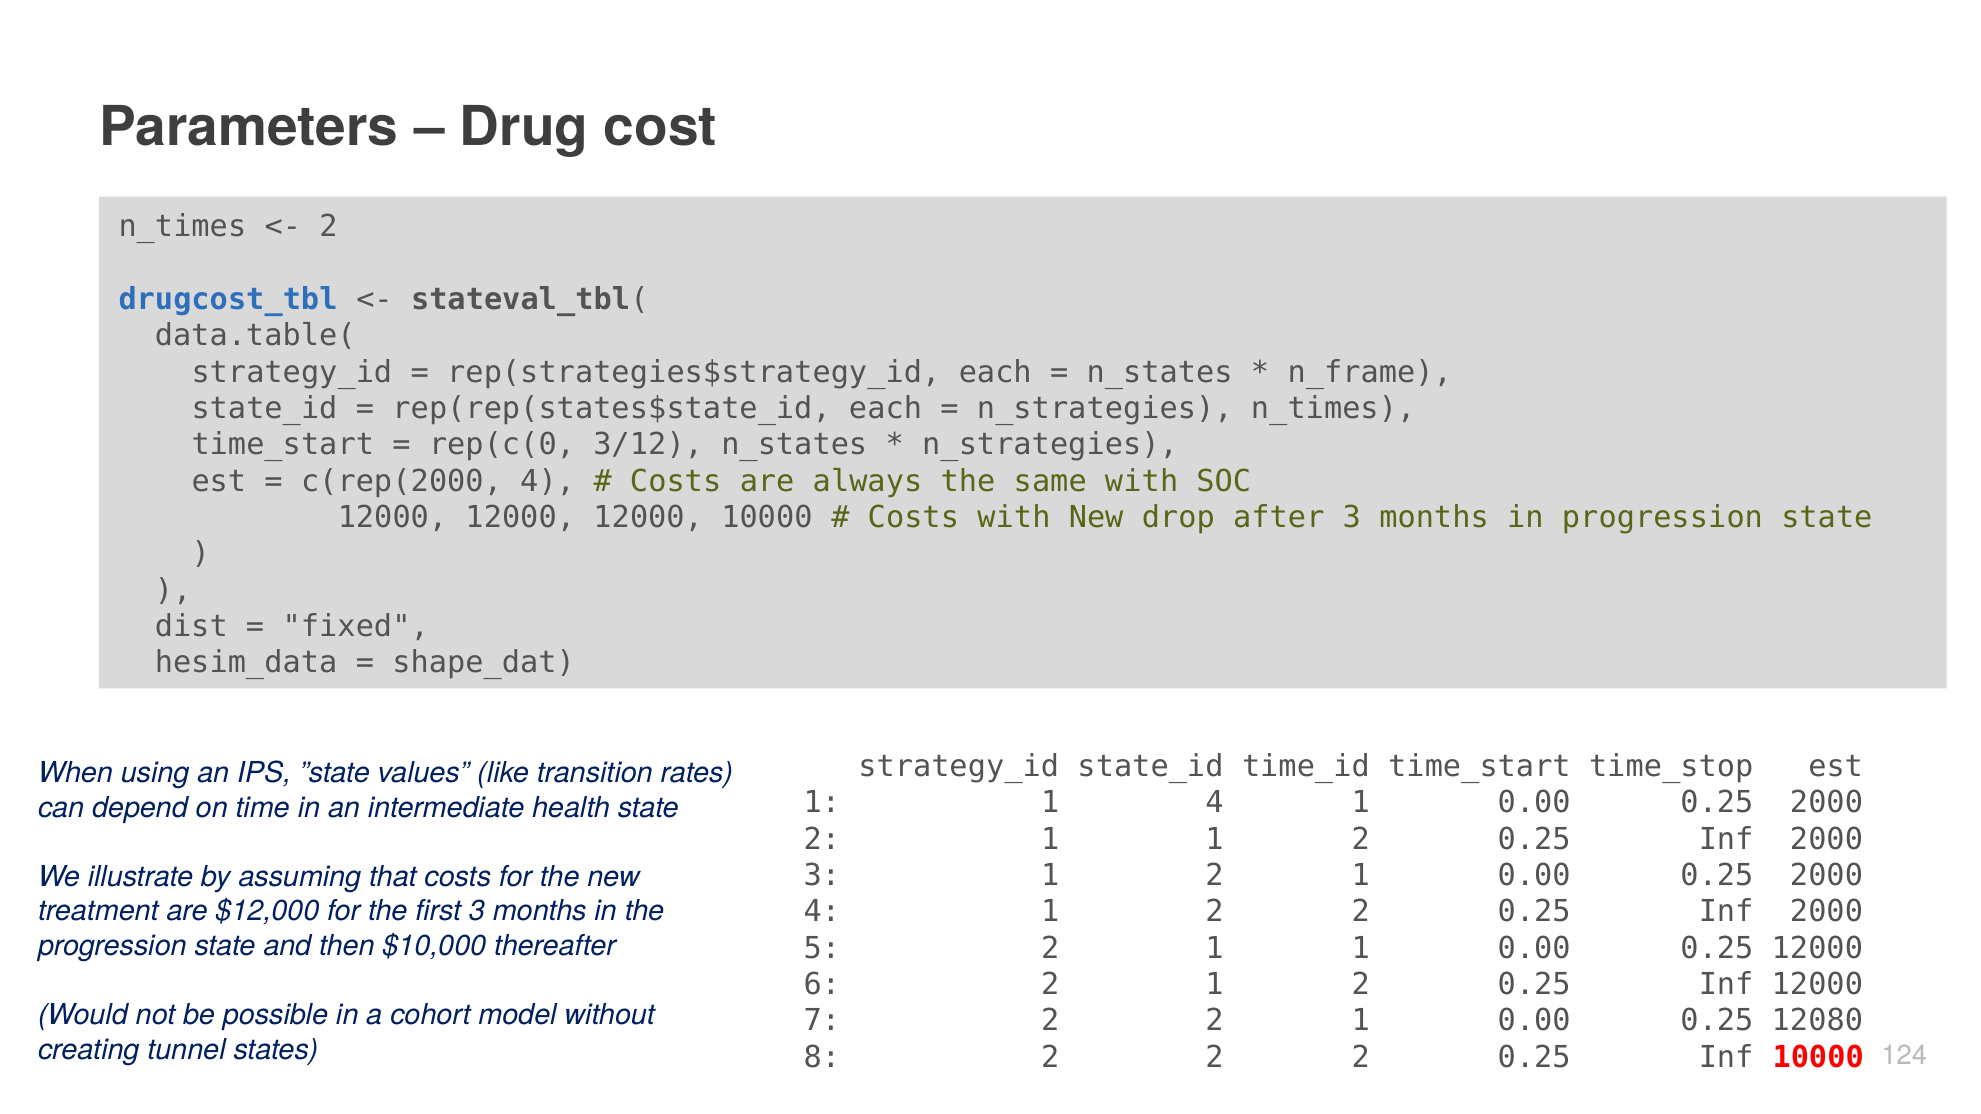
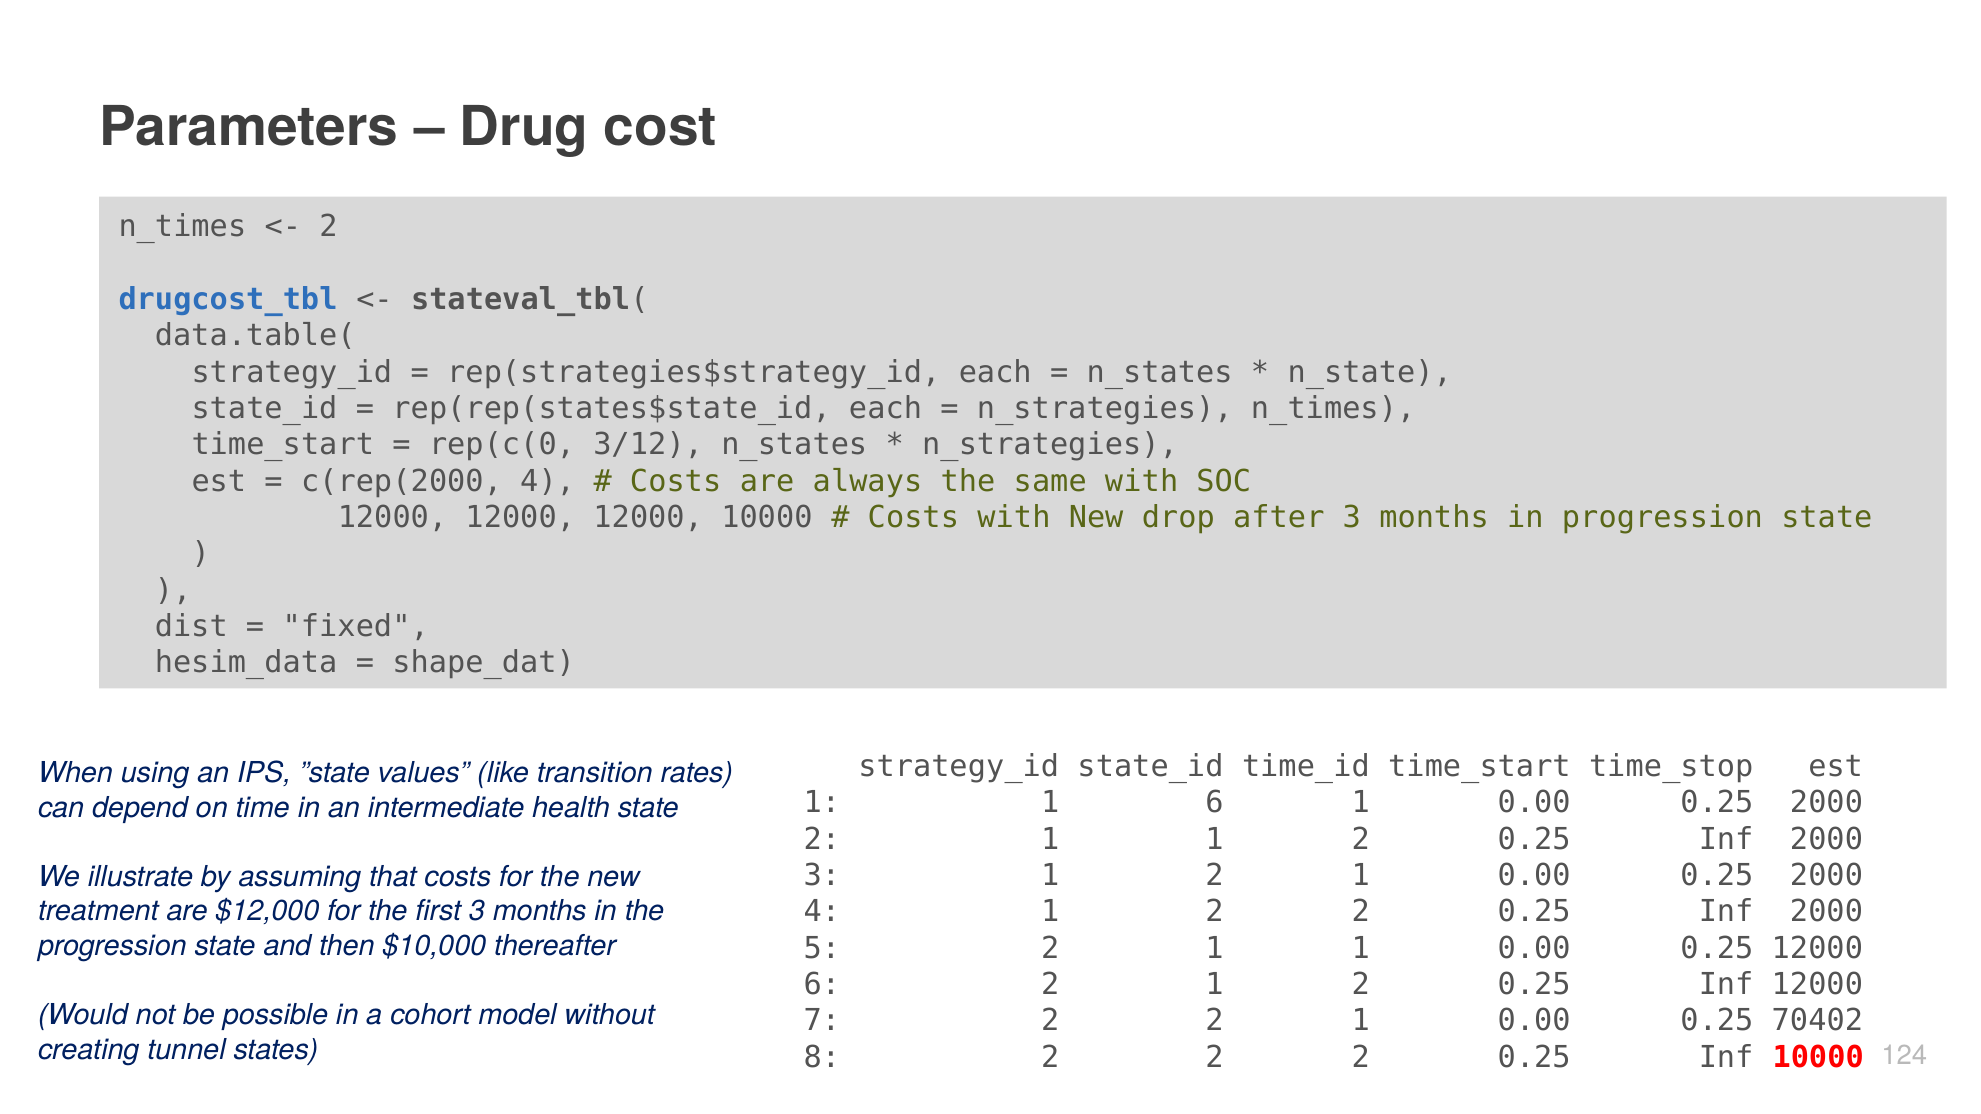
n_frame: n_frame -> n_state (1370, 372)
1 4: 4 -> 6 (1214, 803)
12080: 12080 -> 70402 (1817, 1021)
